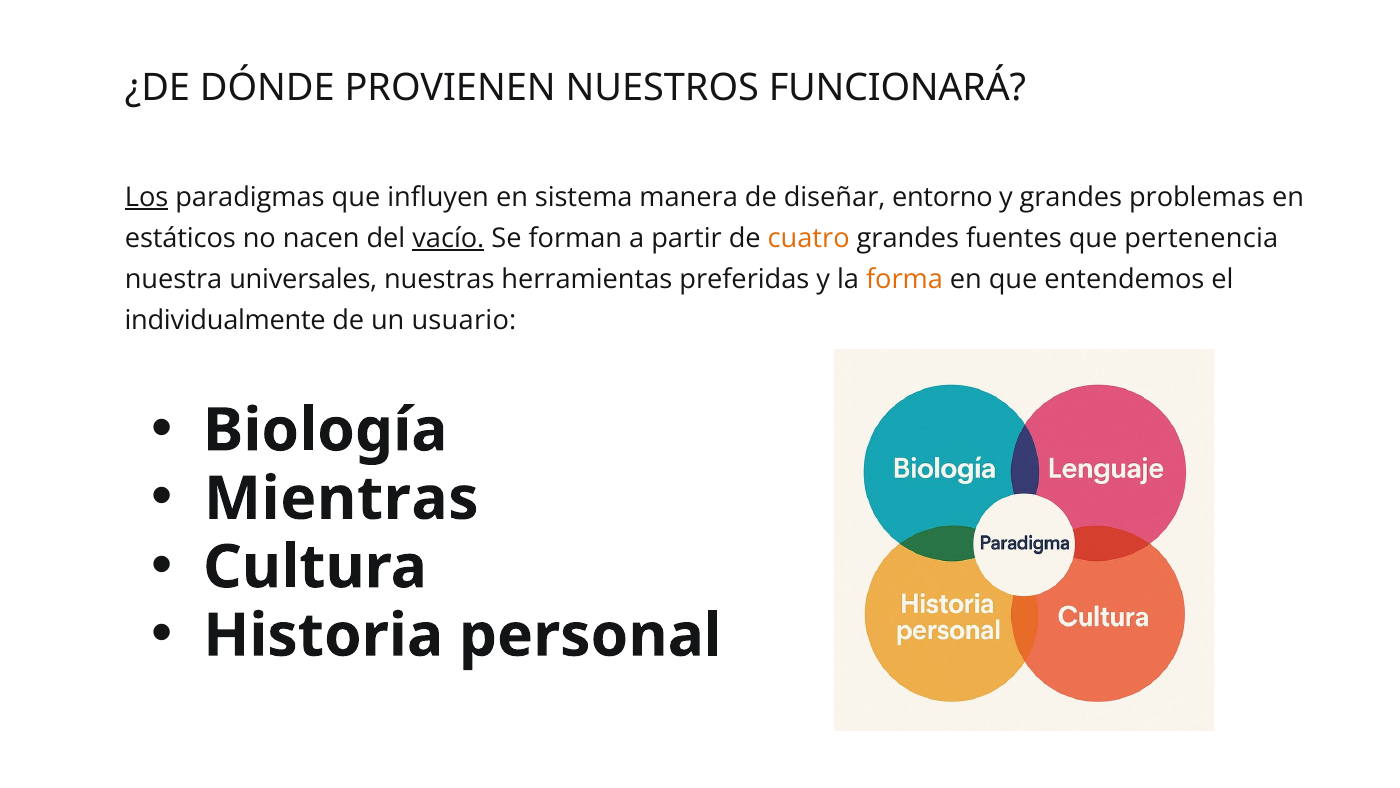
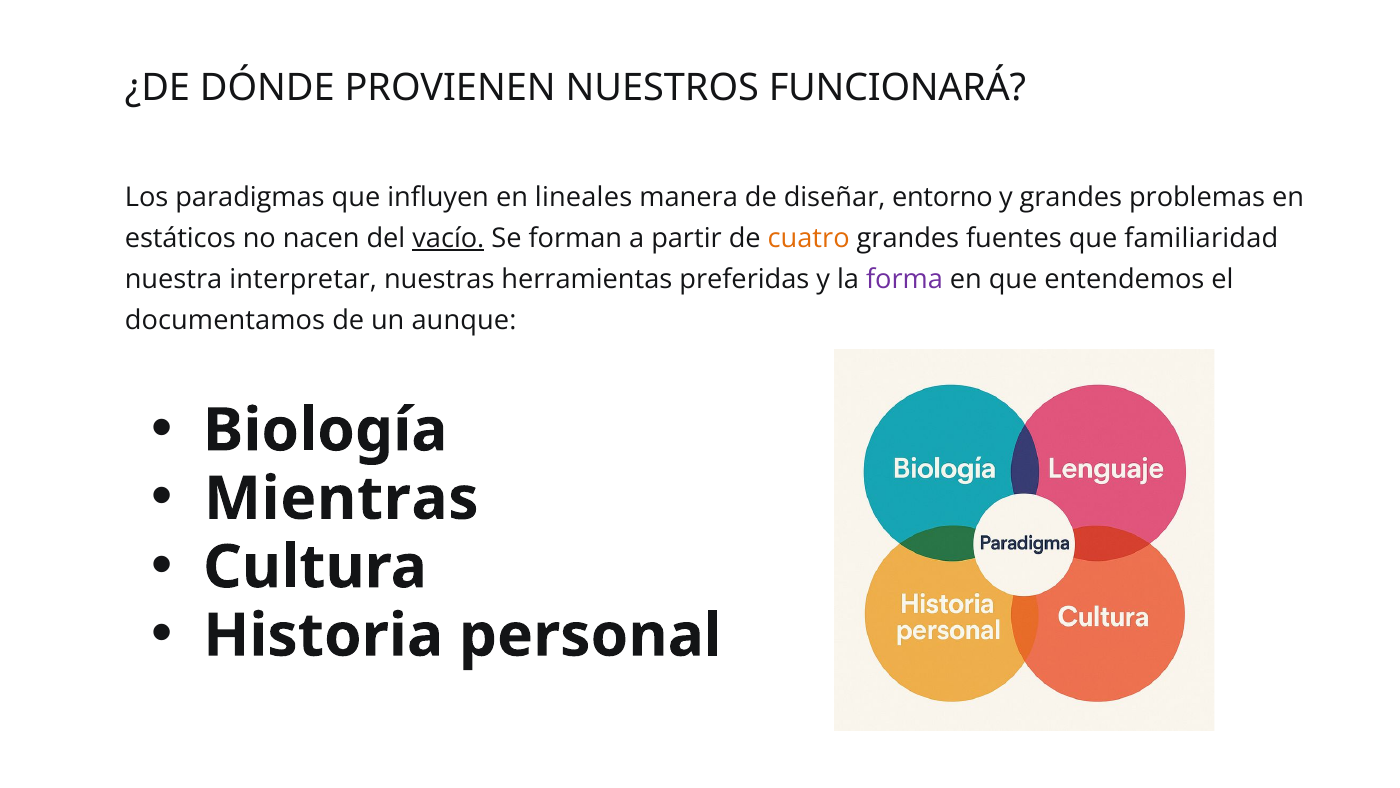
Los underline: present -> none (147, 197)
sistema: sistema -> lineales (584, 197)
pertenencia: pertenencia -> familiaridad (1201, 238)
universales: universales -> interpretar (303, 279)
forma colour: orange -> purple (904, 279)
individualmente: individualmente -> documentamos (225, 320)
usuario: usuario -> aunque (464, 320)
